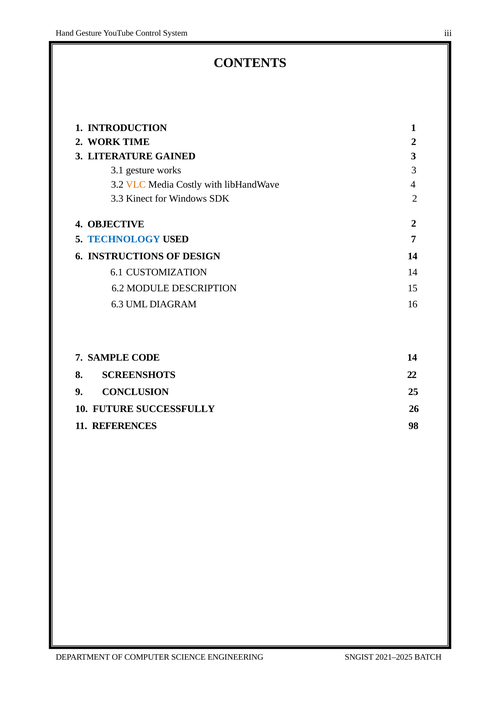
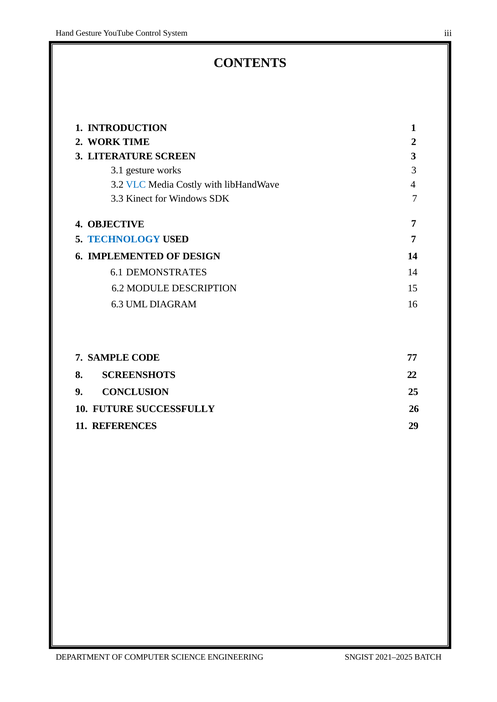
GAINED: GAINED -> SCREEN (175, 156)
VLC colour: orange -> blue (136, 185)
SDK 2: 2 -> 7 (415, 199)
OBJECTIVE 2: 2 -> 7 (414, 224)
INSTRUCTIONS: INSTRUCTIONS -> IMPLEMENTED (126, 256)
CUSTOMIZATION: CUSTOMIZATION -> DEMONSTRATES (167, 272)
CODE 14: 14 -> 77 (412, 358)
98: 98 -> 29 (413, 426)
